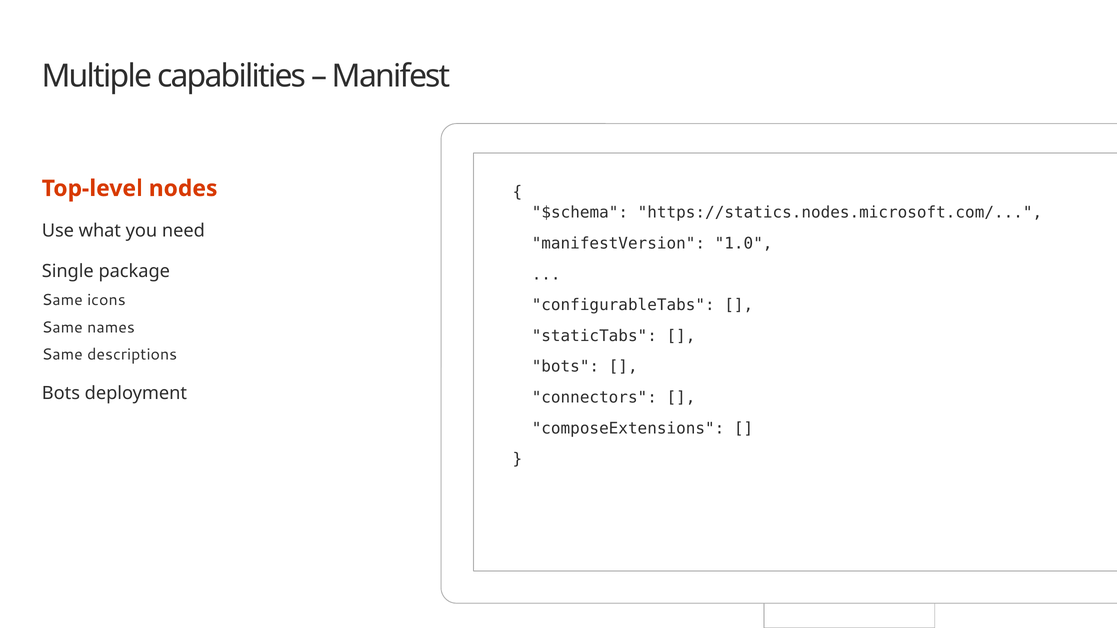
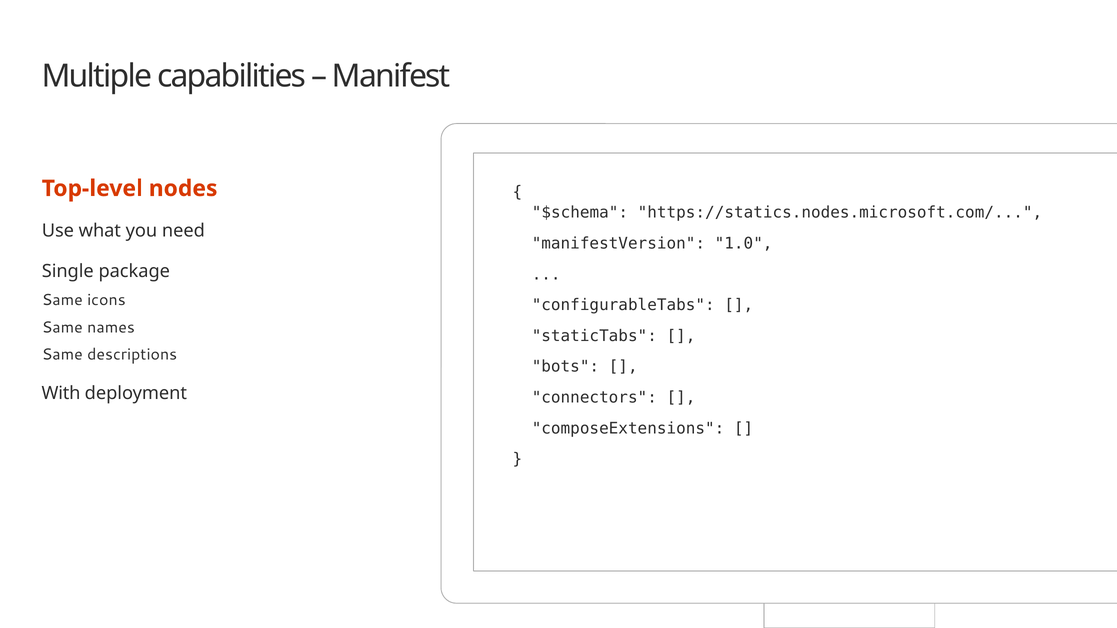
Bots: Bots -> With (61, 394)
